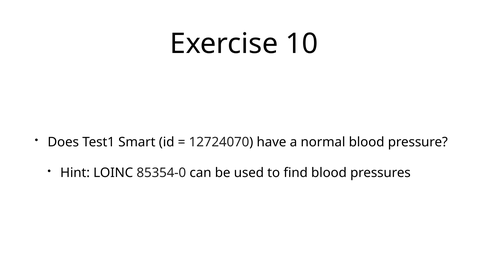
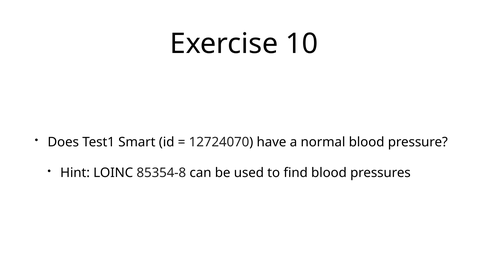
85354-0: 85354-0 -> 85354-8 (161, 173)
